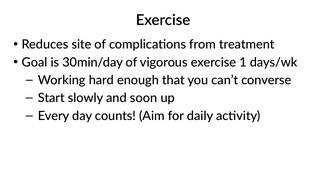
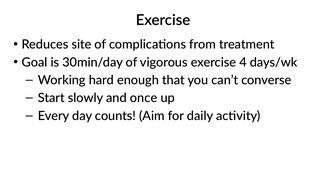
1: 1 -> 4 (243, 62)
soon: soon -> once (144, 98)
